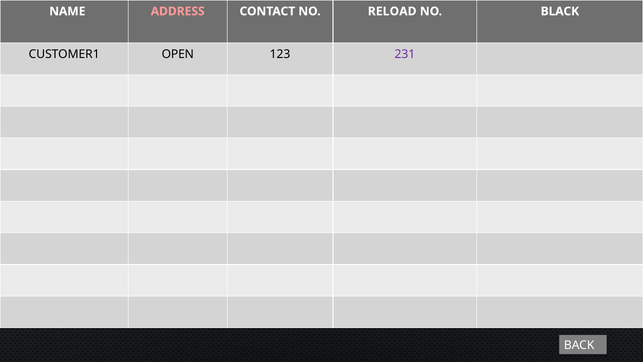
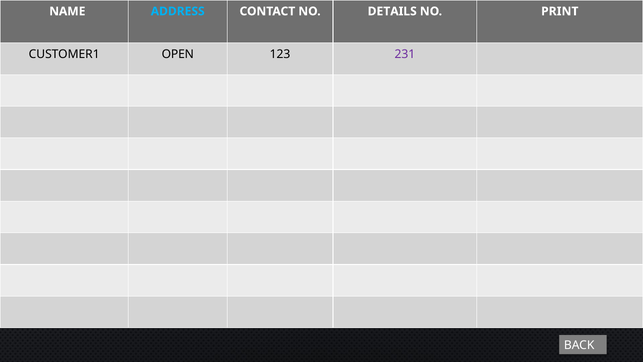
ADDRESS colour: pink -> light blue (178, 11)
RELOAD: RELOAD -> DETAILS (392, 11)
BLACK: BLACK -> PRINT (560, 11)
